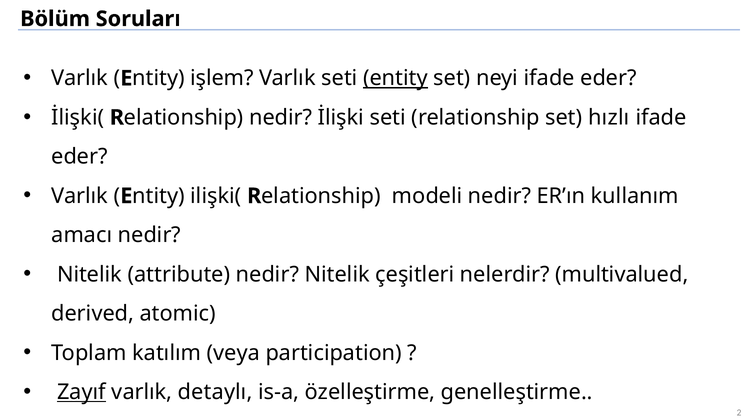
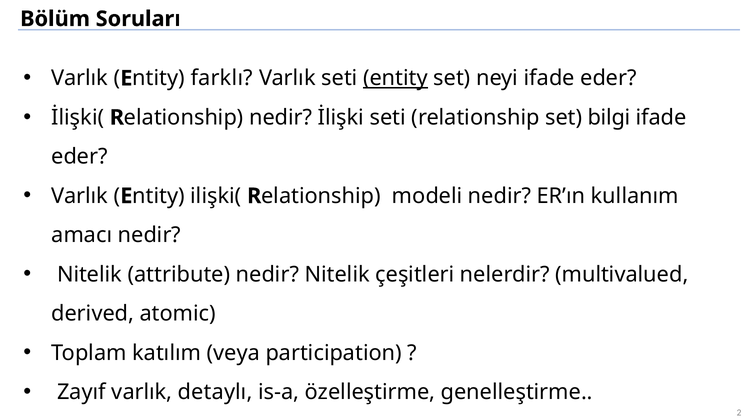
işlem: işlem -> farklı (222, 78)
hızlı: hızlı -> bilgi (609, 118)
Zayıf underline: present -> none (81, 392)
